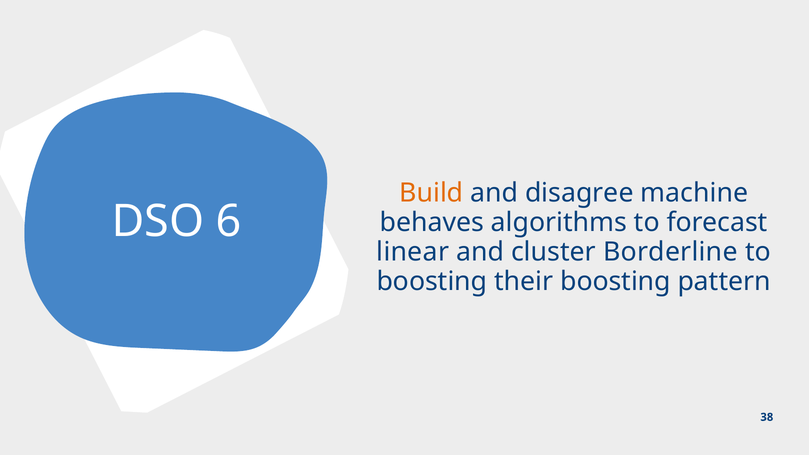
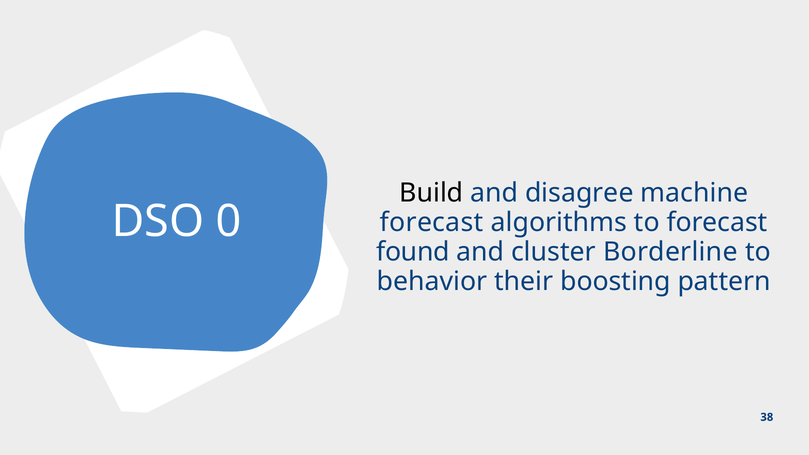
Build colour: orange -> black (431, 193)
6: 6 -> 0 (229, 221)
behaves: behaves -> forecast (432, 223)
linear: linear -> found (413, 252)
boosting: boosting -> behavior (432, 281)
